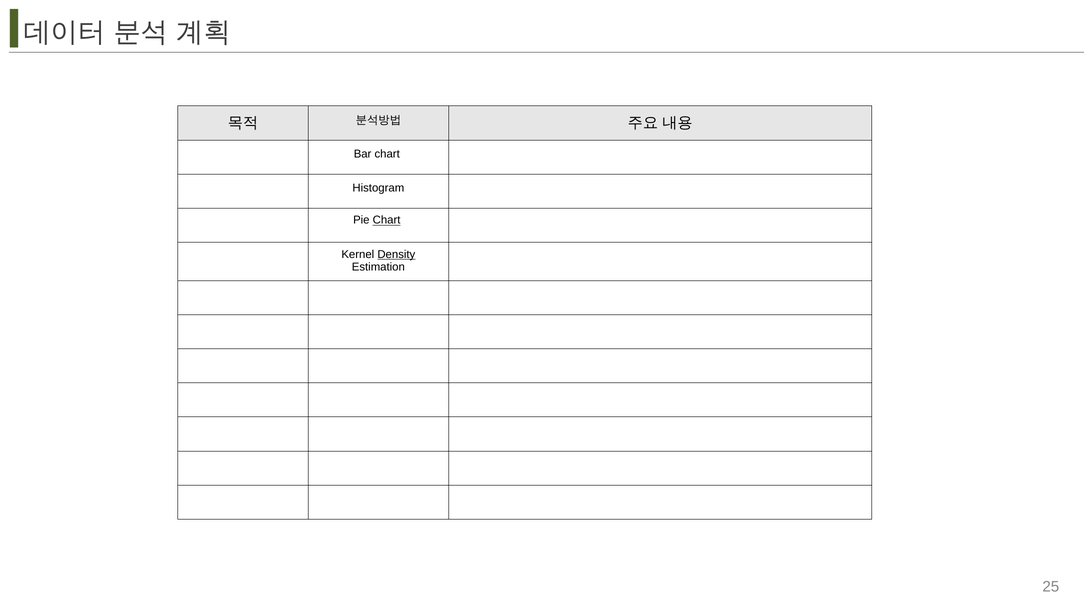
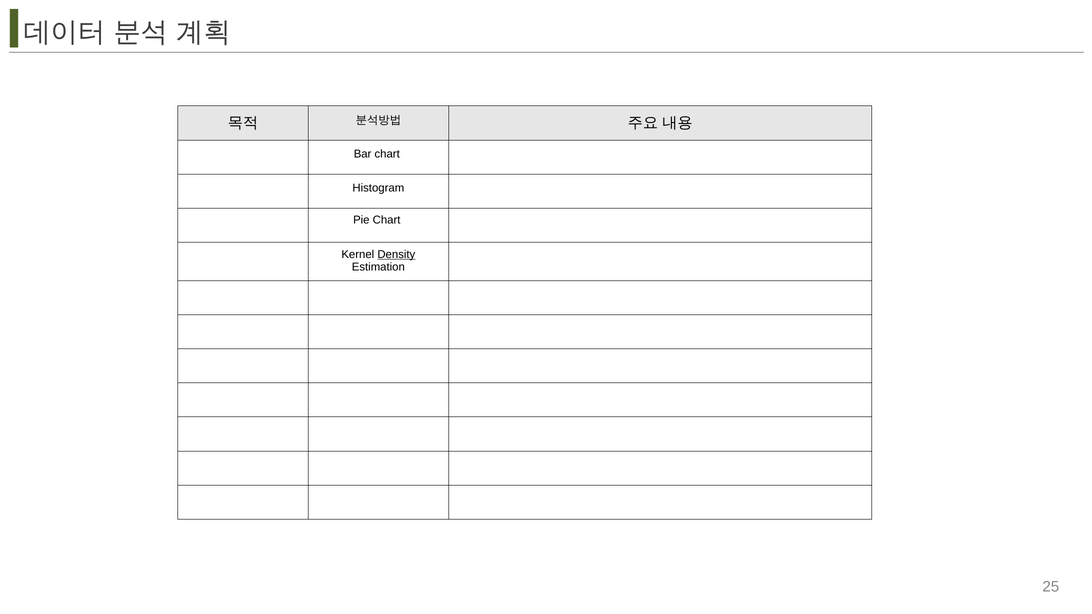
Chart underline: present -> none (387, 220)
